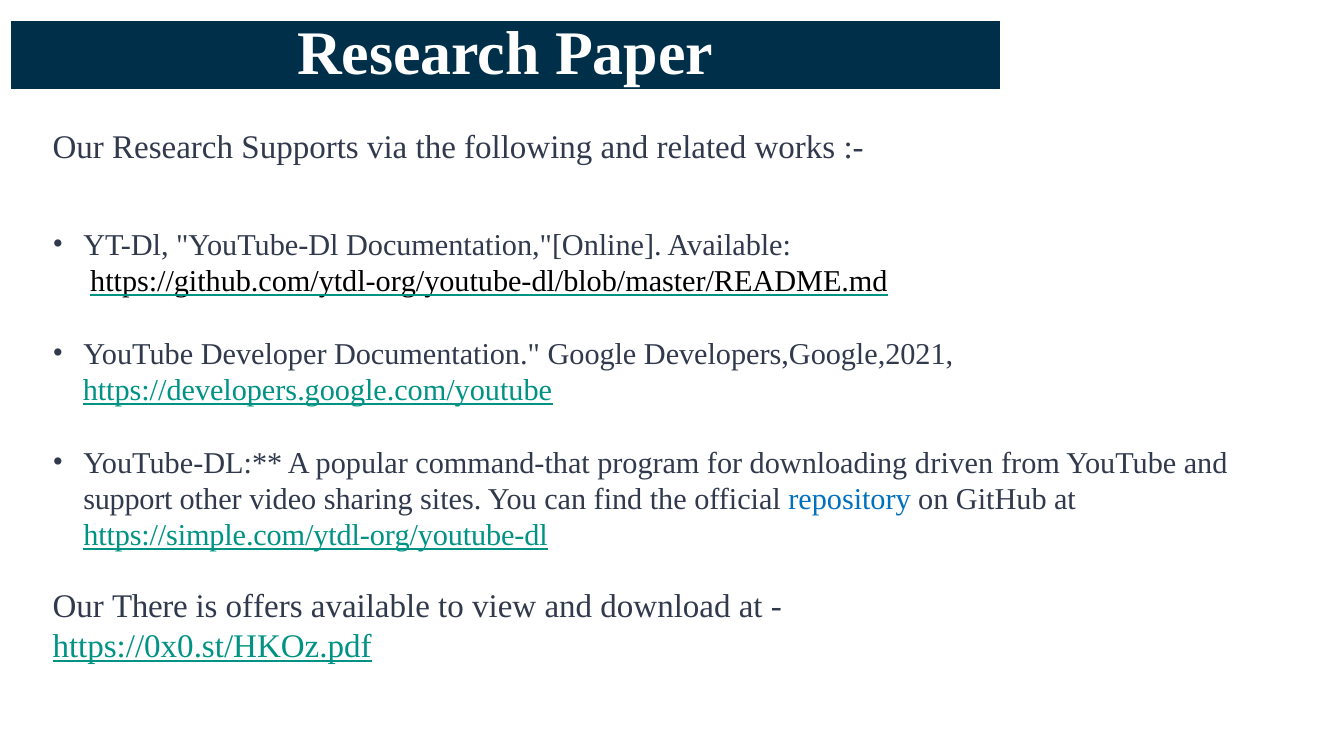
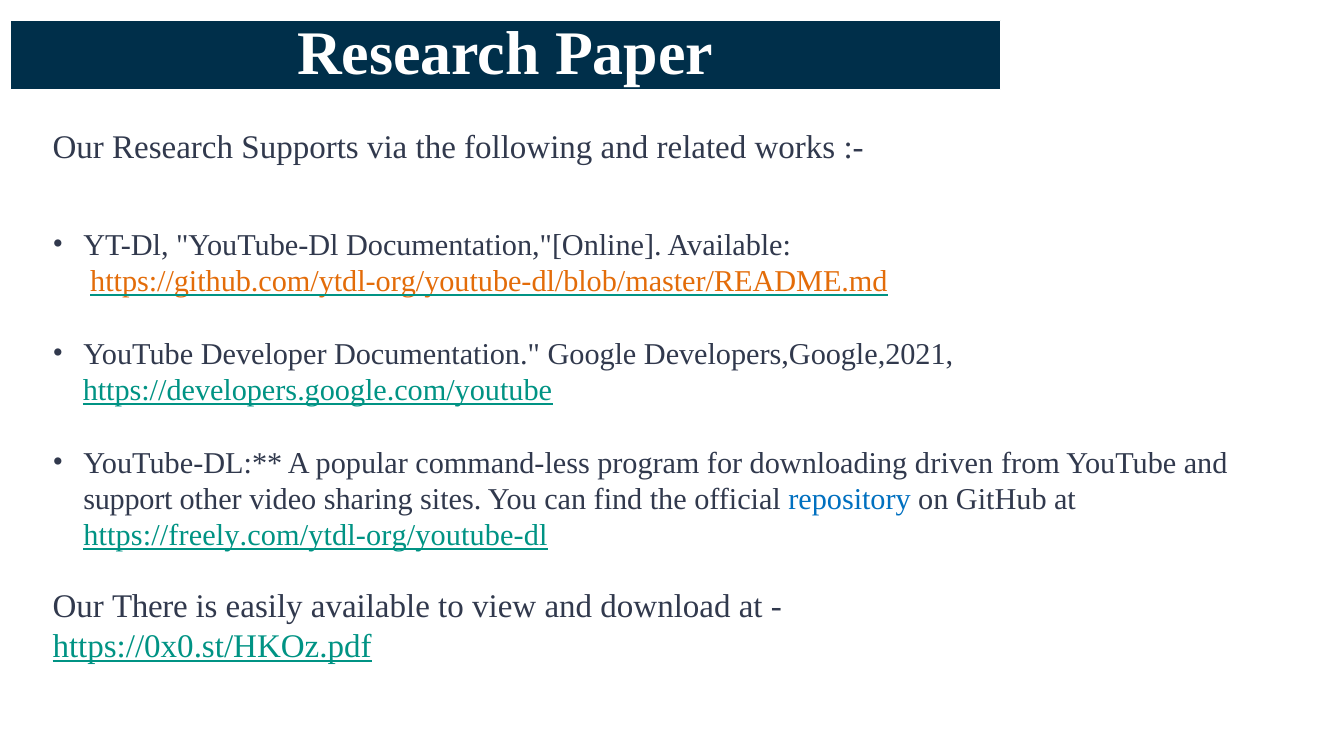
https://github.com/ytdl-org/youtube-dl/blob/master/README.md colour: black -> orange (489, 282)
command-that: command-that -> command-less (503, 463)
https://simple.com/ytdl-org/youtube-dl: https://simple.com/ytdl-org/youtube-dl -> https://freely.com/ytdl-org/youtube-dl (315, 536)
offers: offers -> easily (264, 607)
